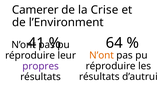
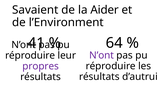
Camerer: Camerer -> Savaient (35, 10)
Crise: Crise -> Aider (105, 10)
N’ont colour: orange -> purple (102, 56)
